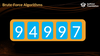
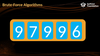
4: 4 -> 7 (33, 32)
7: 7 -> 6 (76, 32)
